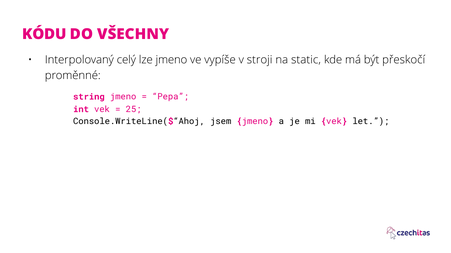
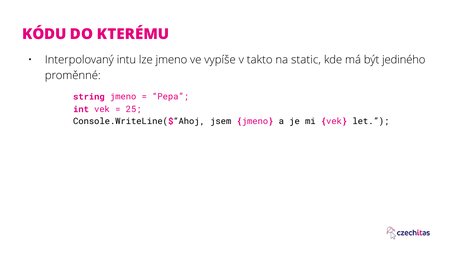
VŠECHNY: VŠECHNY -> KTERÉMU (133, 34)
celý: celý -> intu (126, 60)
stroji: stroji -> takto (260, 60)
přeskočí: přeskočí -> jediného (404, 60)
